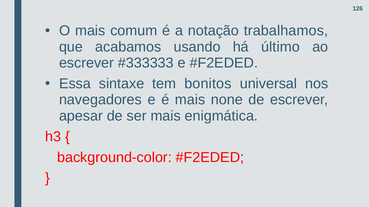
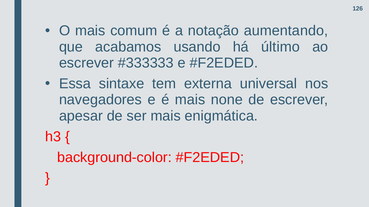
trabalhamos: trabalhamos -> aumentando (286, 31)
bonitos: bonitos -> externa (208, 84)
